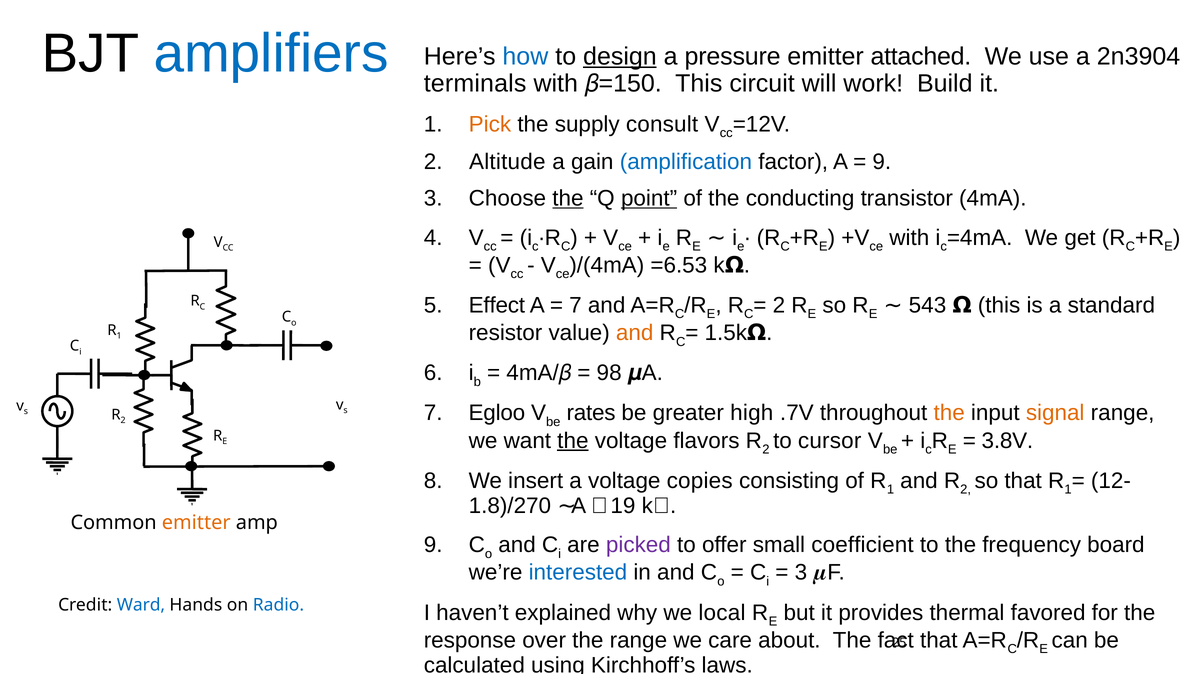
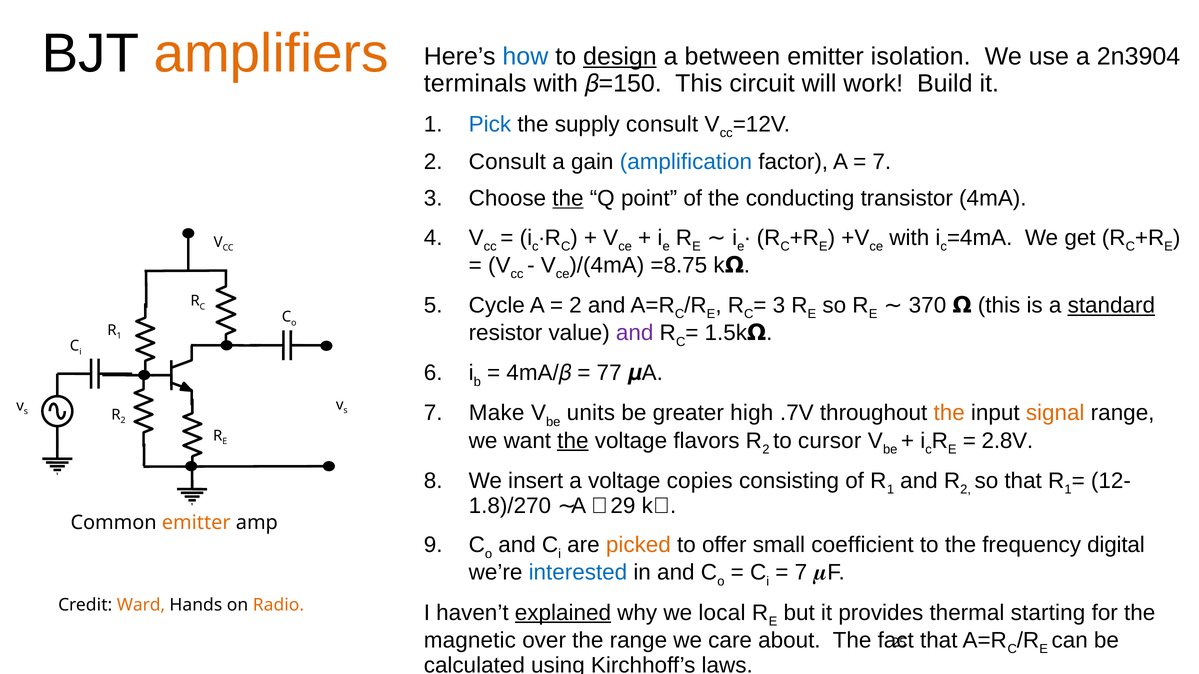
amplifiers colour: blue -> orange (271, 54)
pressure: pressure -> between (732, 57)
attached: attached -> isolation (921, 57)
Pick colour: orange -> blue (490, 124)
Altitude: Altitude -> Consult (507, 162)
9: 9 -> 7 (882, 162)
point underline: present -> none (649, 199)
=6.53: =6.53 -> =8.75 (679, 266)
Effect: Effect -> Cycle (497, 306)
7: 7 -> 2 (575, 306)
2: 2 -> 3 (779, 306)
543: 543 -> 370 (927, 306)
standard underline: none -> present (1111, 306)
and colour: orange -> purple (635, 333)
98: 98 -> 77 (609, 373)
Egloo: Egloo -> Make (497, 413)
rates: rates -> units (591, 413)
3.8V: 3.8V -> 2.8V (1007, 441)
19: 19 -> 29 (623, 506)
picked colour: purple -> orange (638, 545)
board: board -> digital (1116, 545)
3: 3 -> 7 (801, 573)
Ward colour: blue -> orange (141, 605)
Radio colour: blue -> orange (278, 605)
explained underline: none -> present (563, 613)
favored: favored -> starting (1048, 613)
response: response -> magnetic (470, 641)
